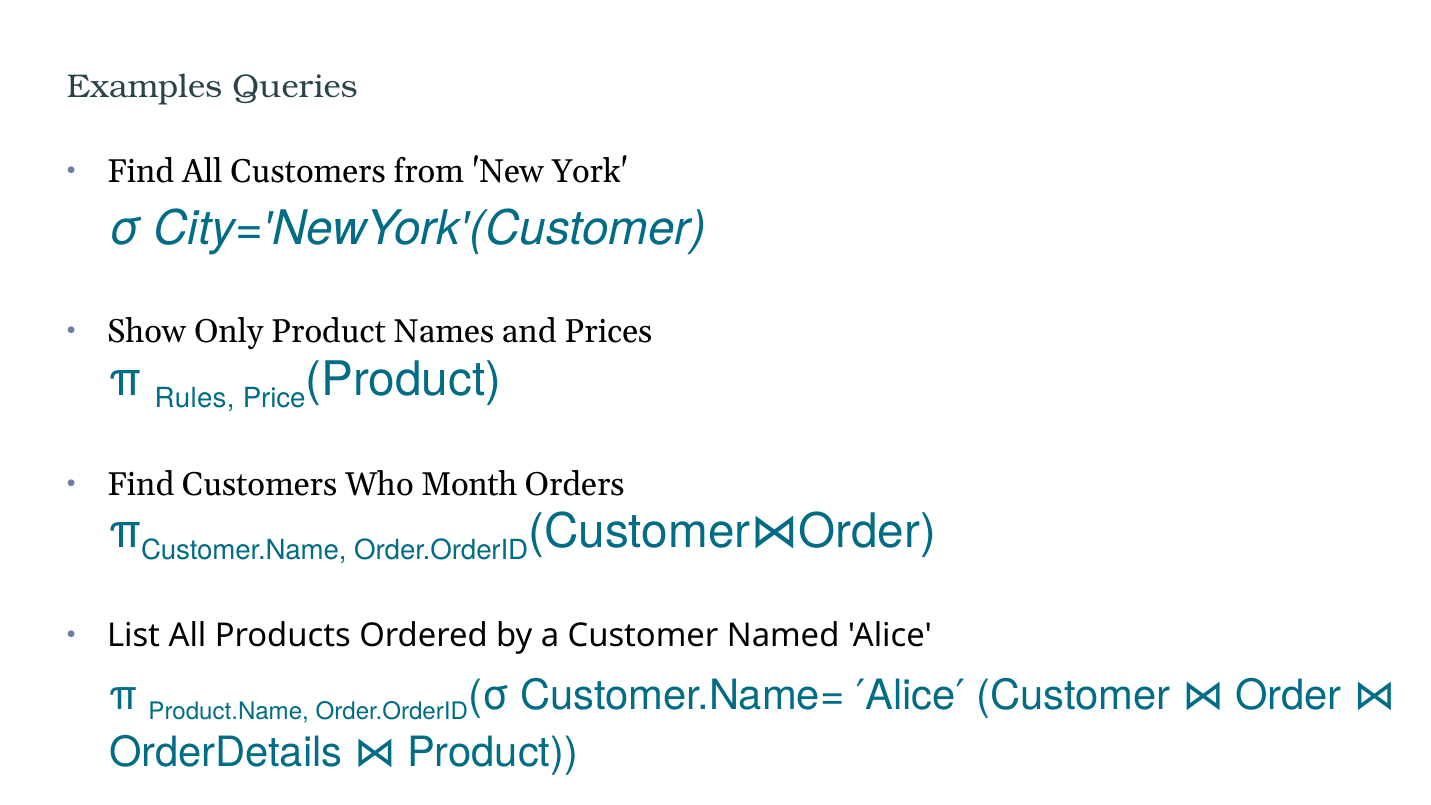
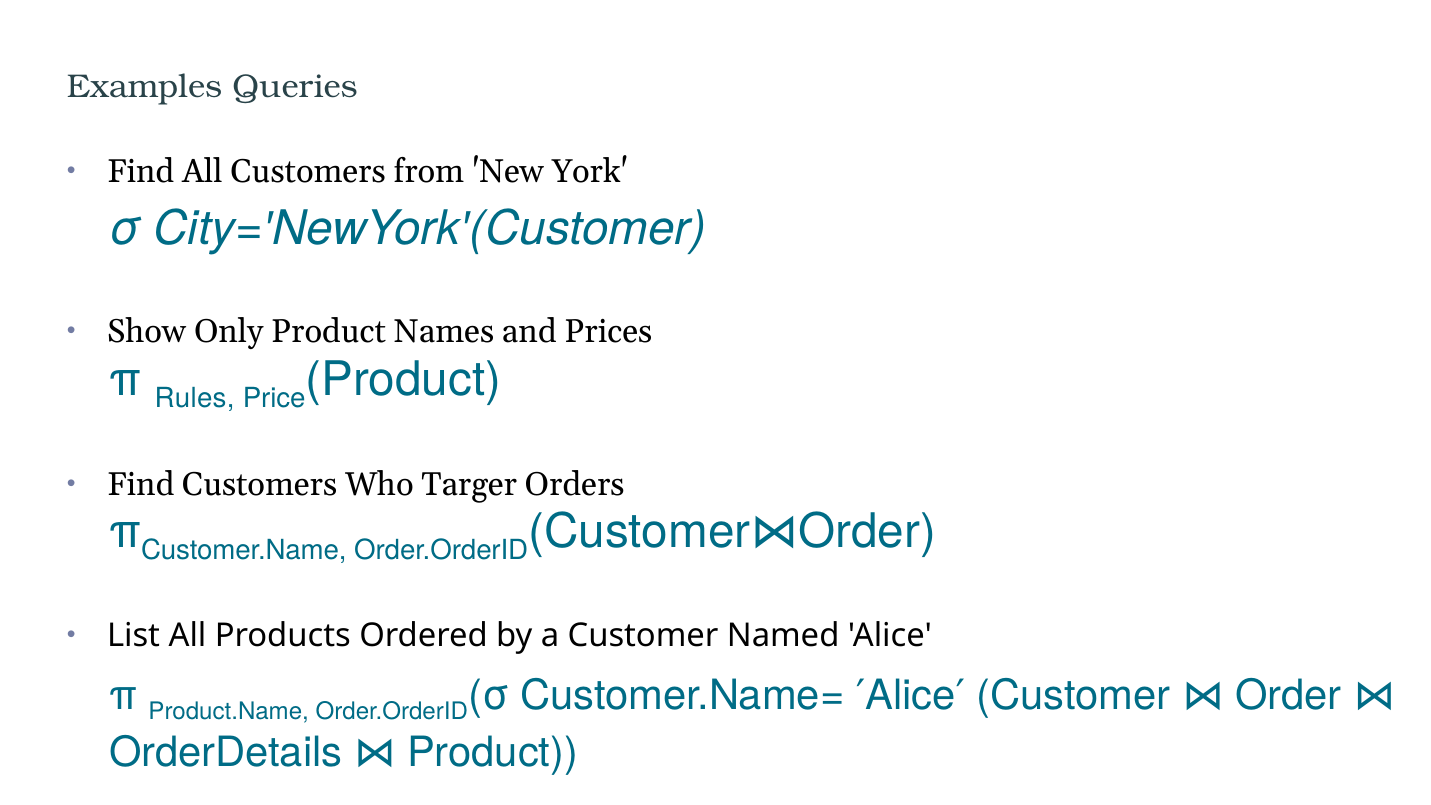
Month: Month -> Targer (469, 484)
